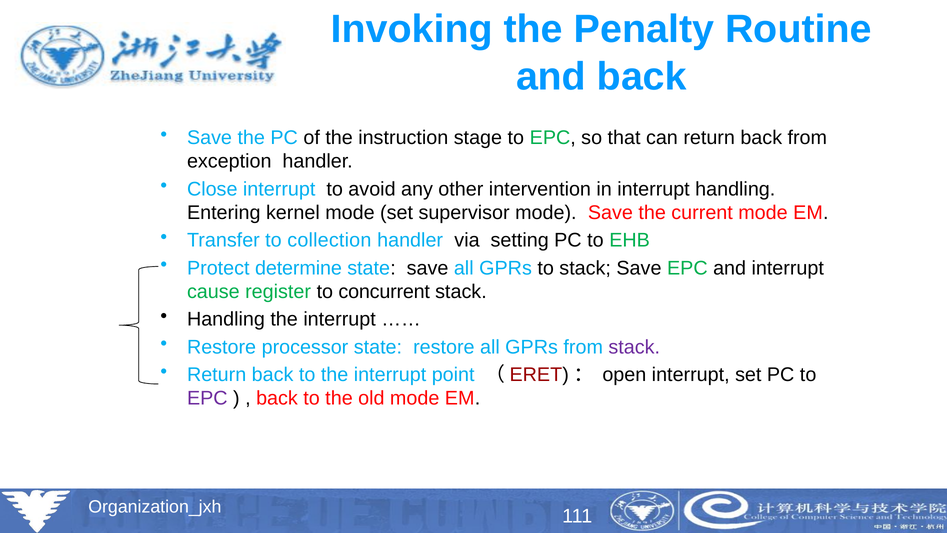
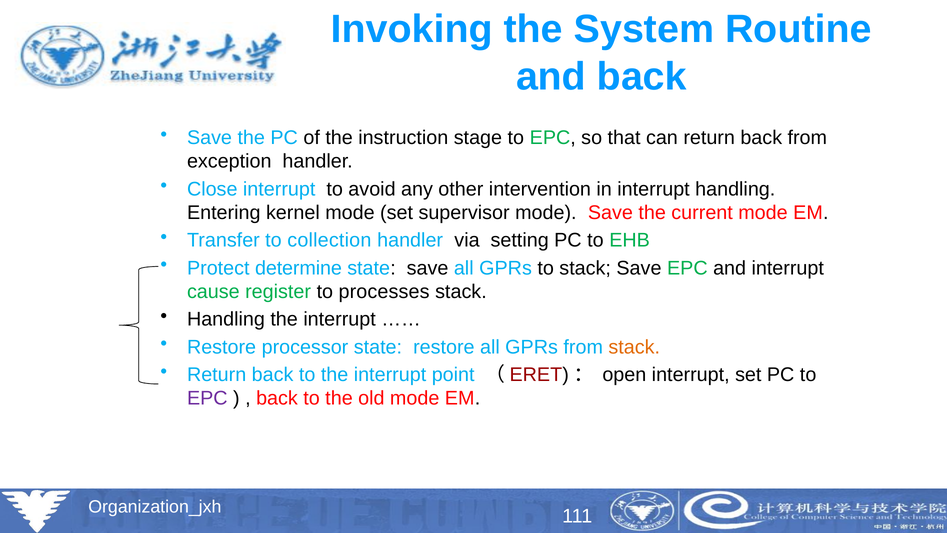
Penalty: Penalty -> System (644, 29)
concurrent: concurrent -> processes (384, 292)
stack colour: purple -> orange (634, 347)
